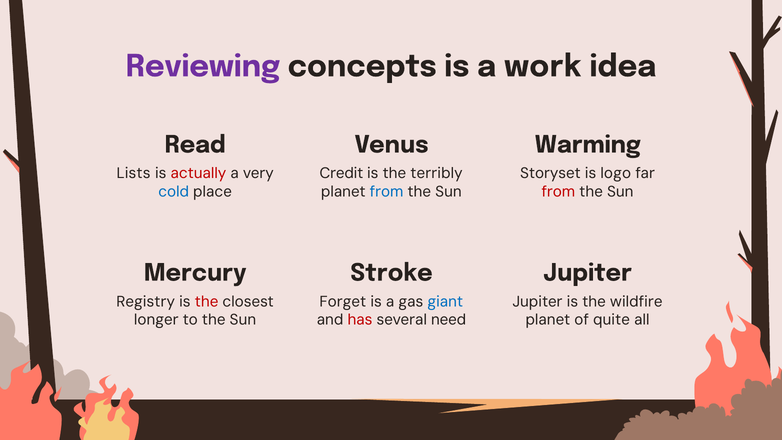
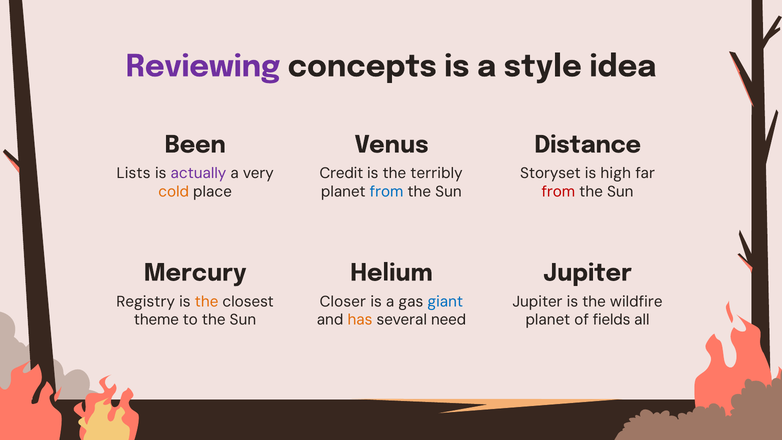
work: work -> style (543, 66)
Read: Read -> Been (195, 145)
Warming: Warming -> Distance (588, 145)
actually colour: red -> purple (198, 173)
logo: logo -> high (616, 173)
cold colour: blue -> orange (174, 192)
Stroke: Stroke -> Helium (392, 273)
the colour: red -> orange (207, 301)
Forget: Forget -> Closer (343, 301)
longer: longer -> theme (156, 320)
has colour: red -> orange (360, 320)
quite: quite -> fields (612, 320)
